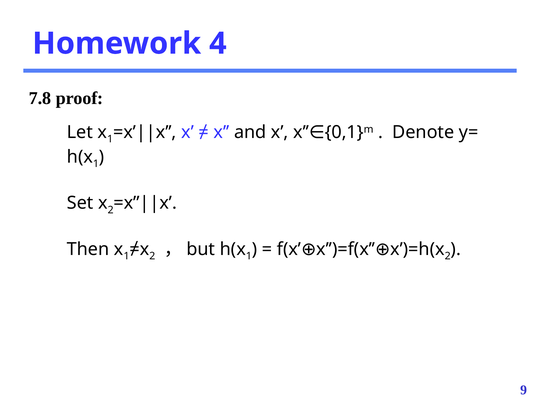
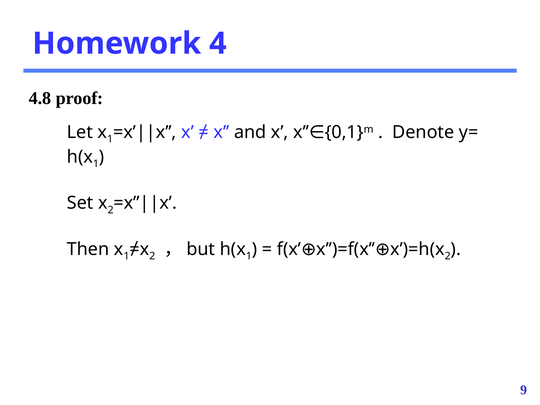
7.8: 7.8 -> 4.8 (40, 98)
